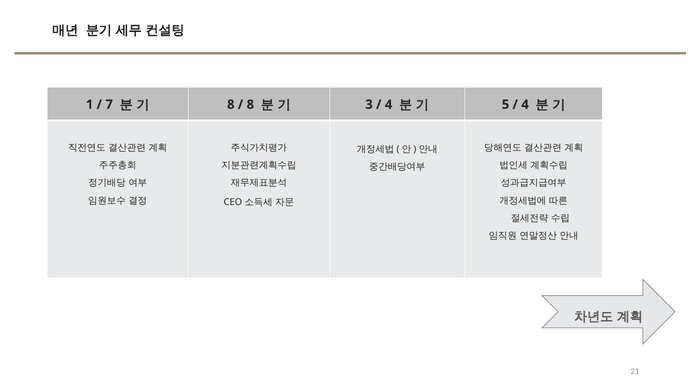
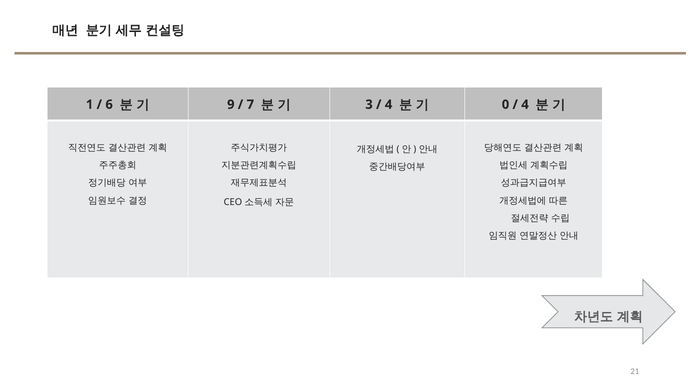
7: 7 -> 6 (109, 105)
8: 8 -> 9 (231, 105)
8: 8 -> 7 (250, 105)
5: 5 -> 0 (506, 105)
